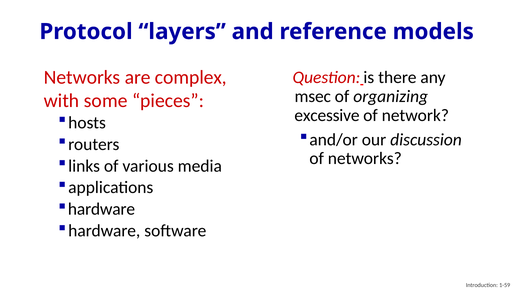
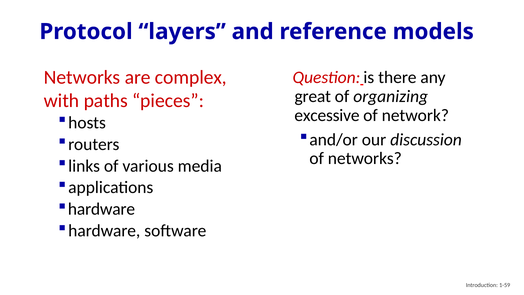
msec: msec -> great (313, 96)
some: some -> paths (106, 100)
